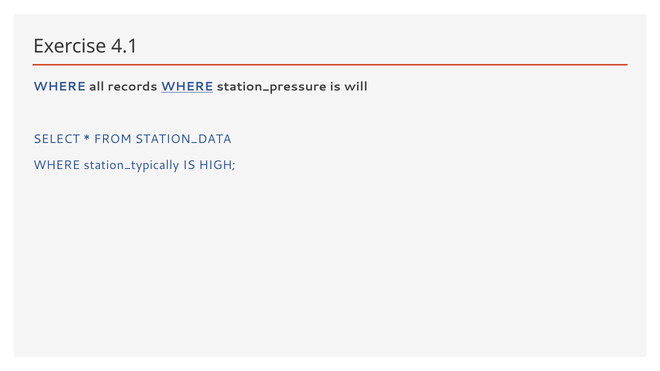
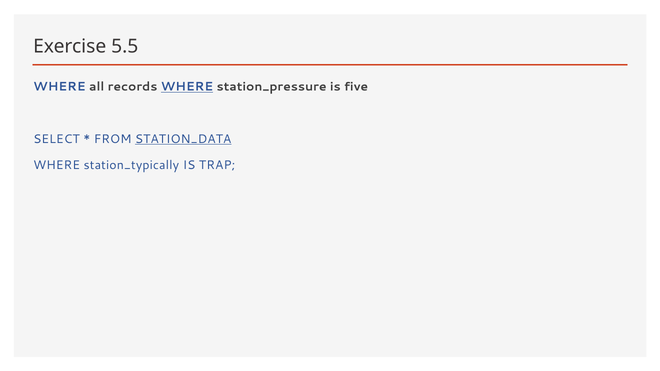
4.1: 4.1 -> 5.5 (125, 46)
will: will -> five (356, 87)
STATION_DATA underline: none -> present (183, 139)
HIGH: HIGH -> TRAP (217, 165)
